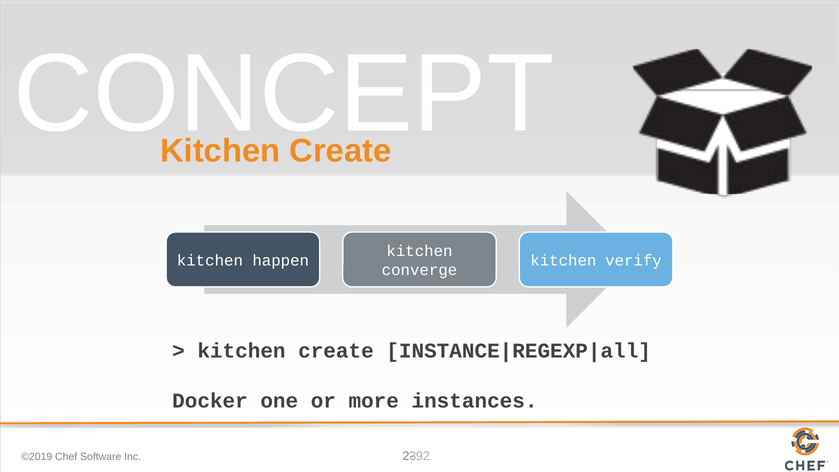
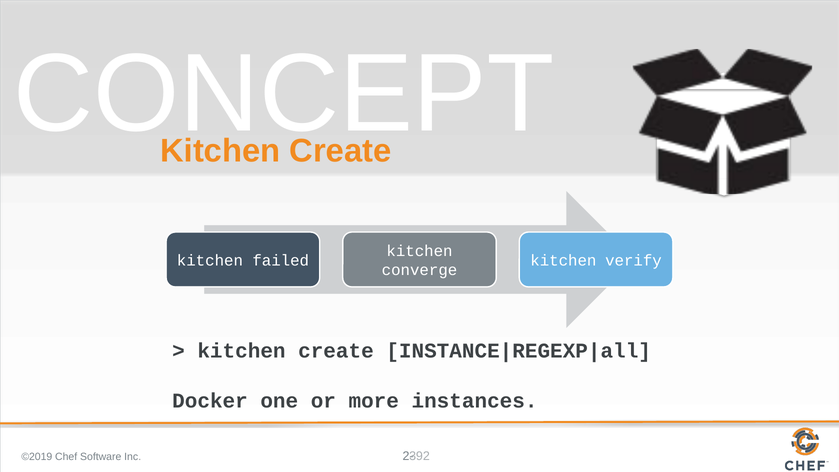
happen: happen -> failed (281, 261)
